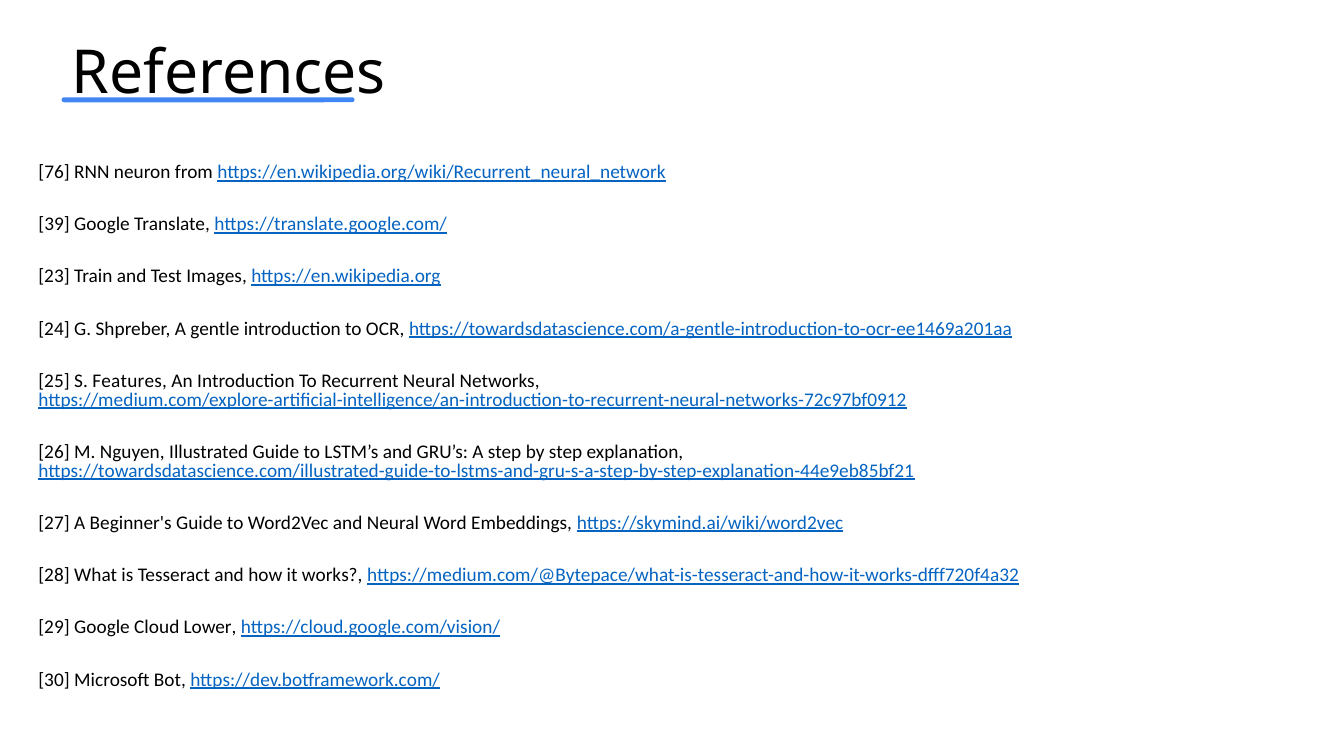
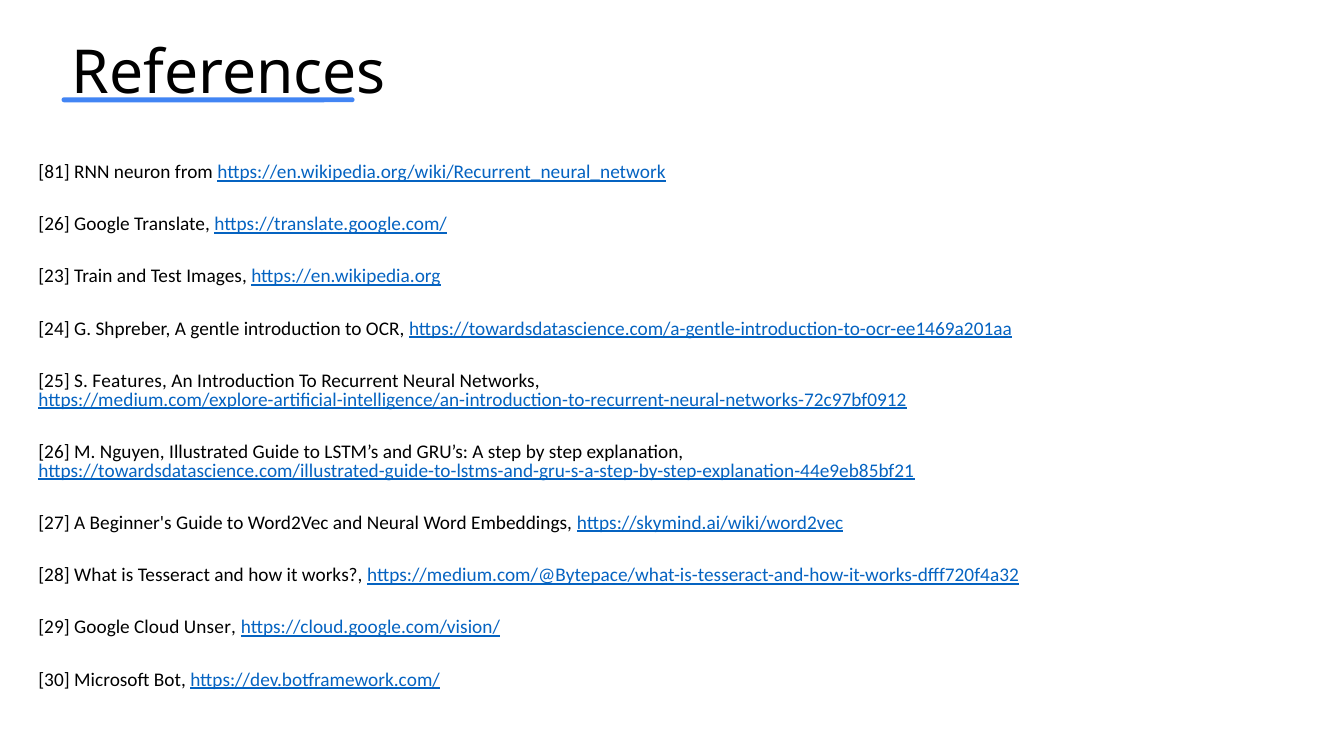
76: 76 -> 81 (54, 172)
39: 39 -> 26 (54, 224)
Lower: Lower -> Unser (210, 627)
